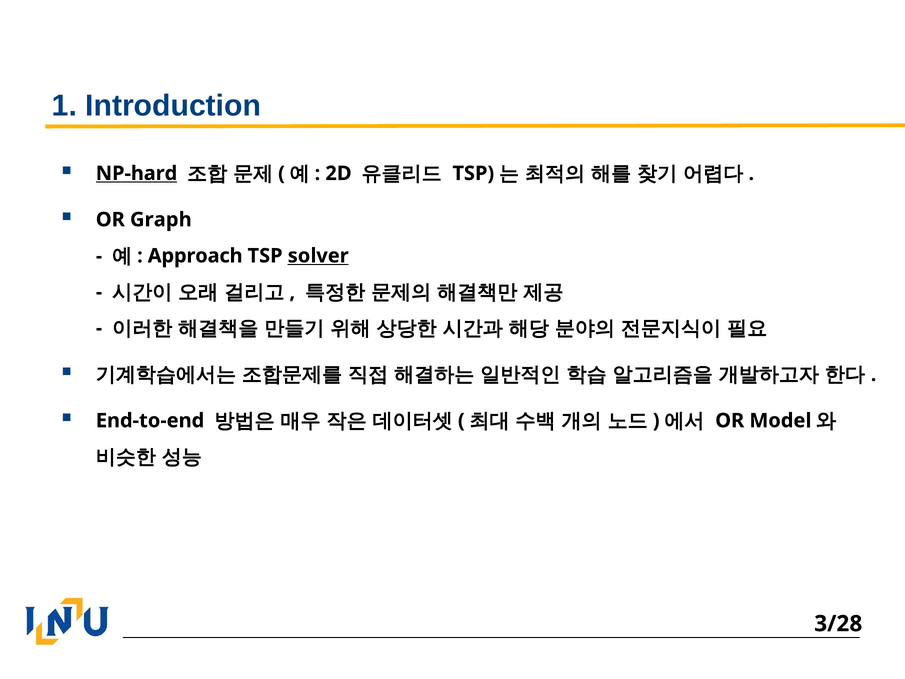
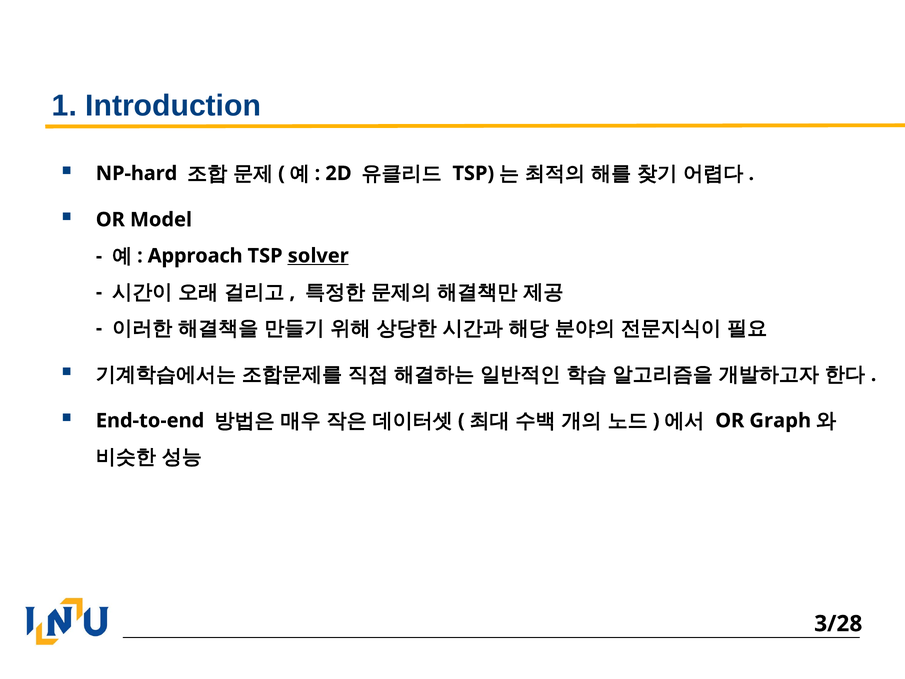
NP-hard underline: present -> none (137, 173)
Graph: Graph -> Model (161, 220)
Model: Model -> Graph (780, 420)
